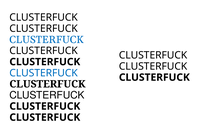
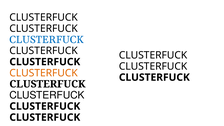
CLUSTERFUCK colour: blue -> orange (44, 73)
